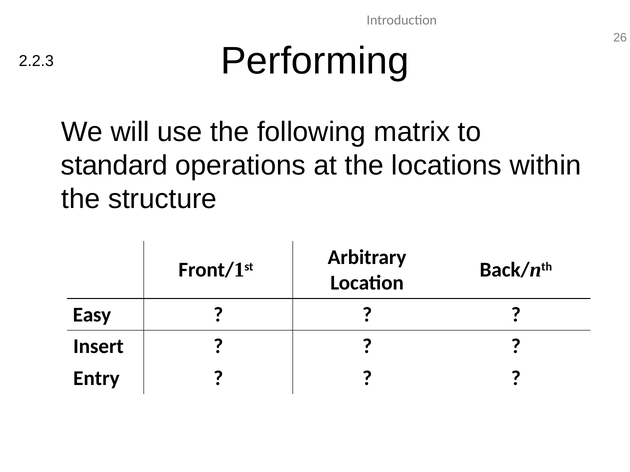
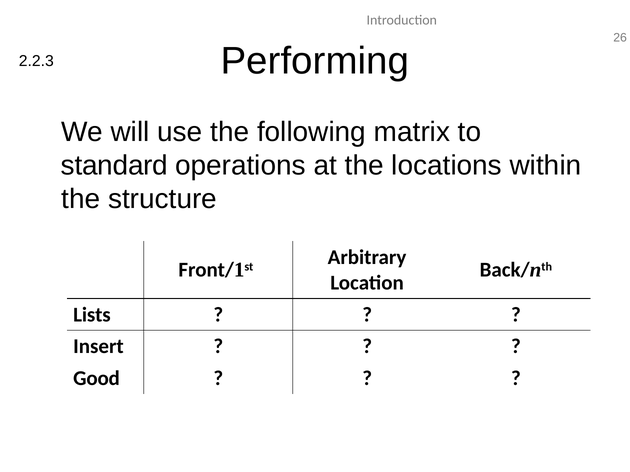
Easy: Easy -> Lists (92, 315)
Entry: Entry -> Good (97, 379)
